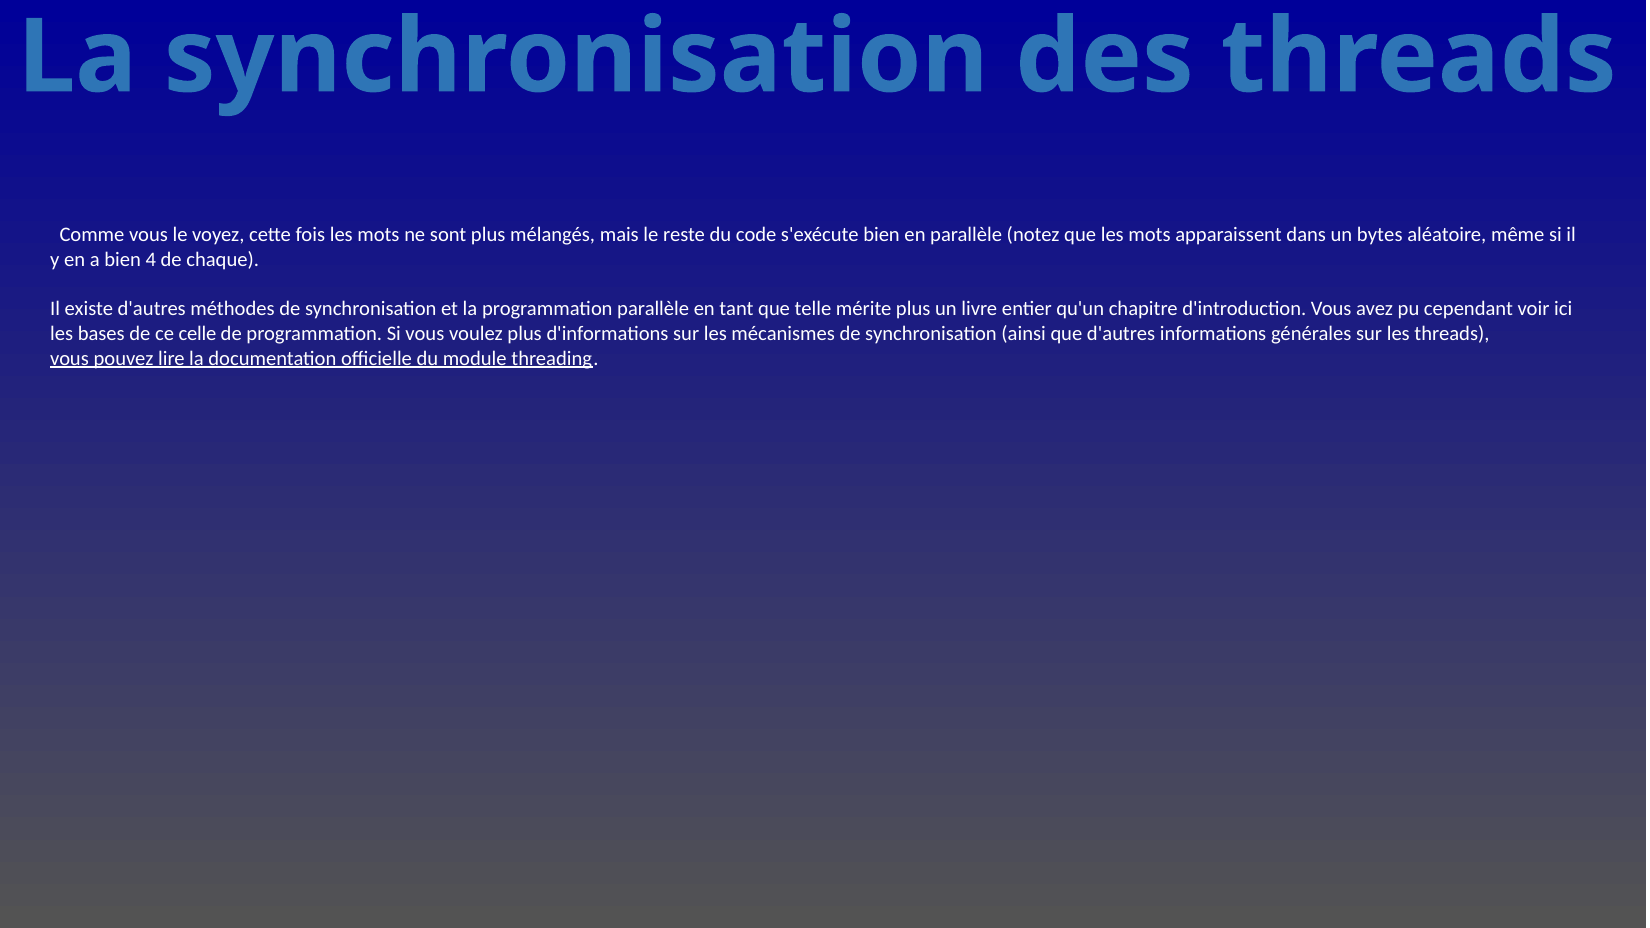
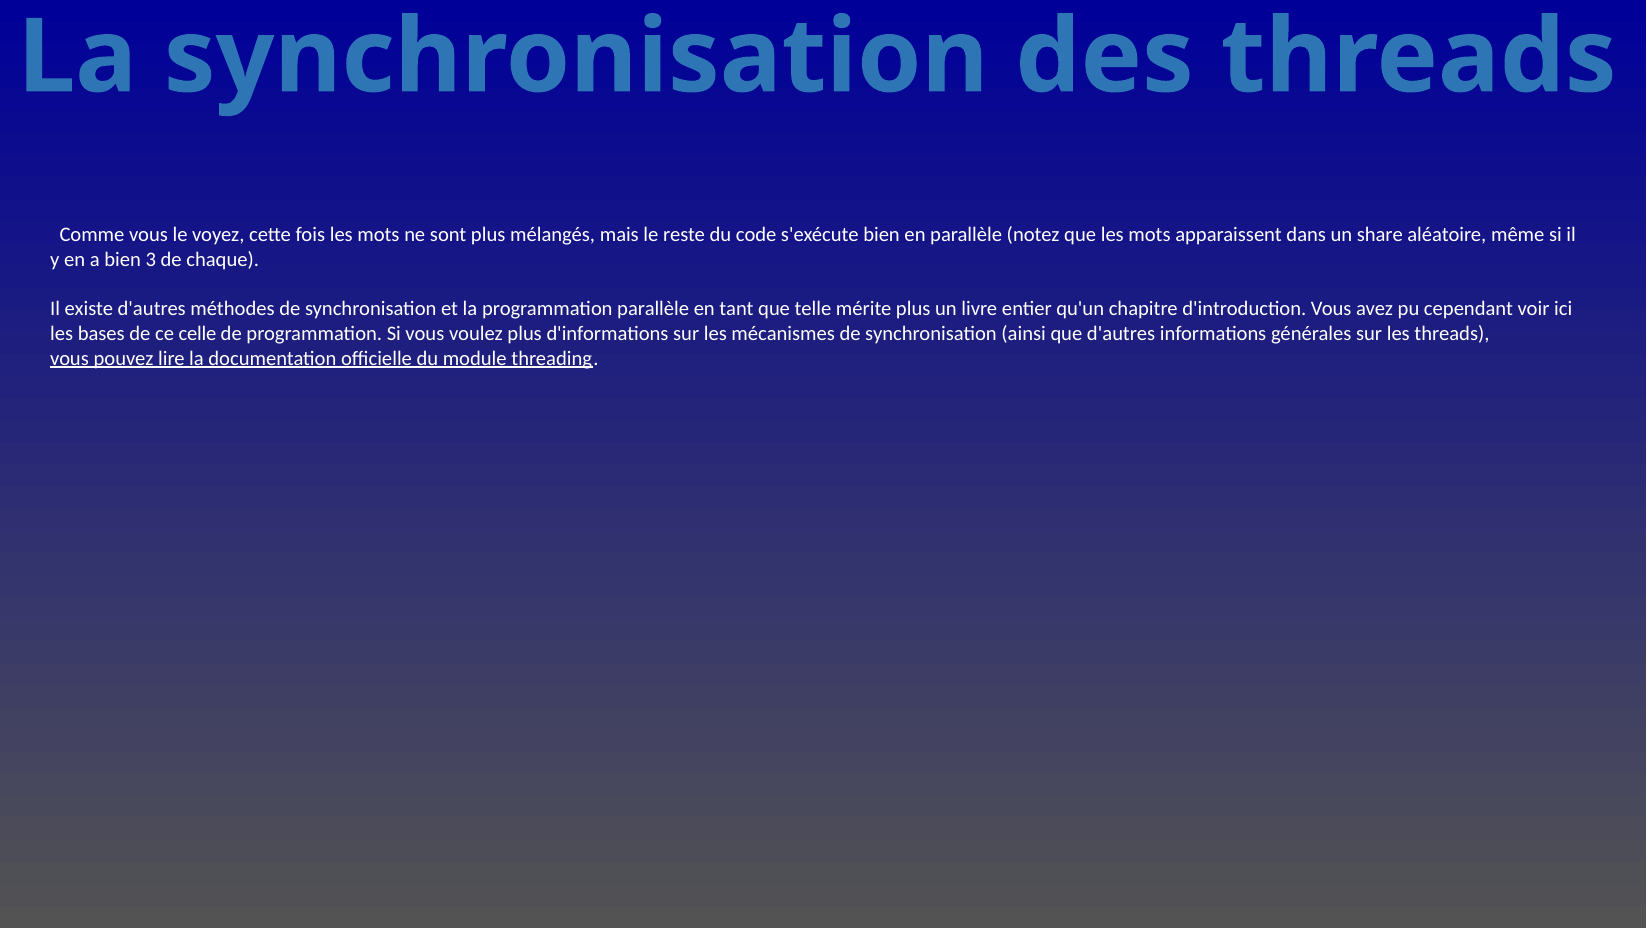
bytes: bytes -> share (1380, 235)
4: 4 -> 3 (151, 259)
